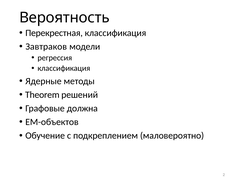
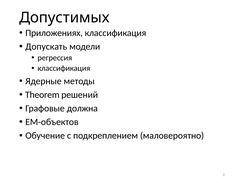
Вероятность: Вероятность -> Допустимых (64, 18)
Перекрестная: Перекрестная -> Приложениях (54, 33)
Завтраков: Завтраков -> Допускать (46, 47)
